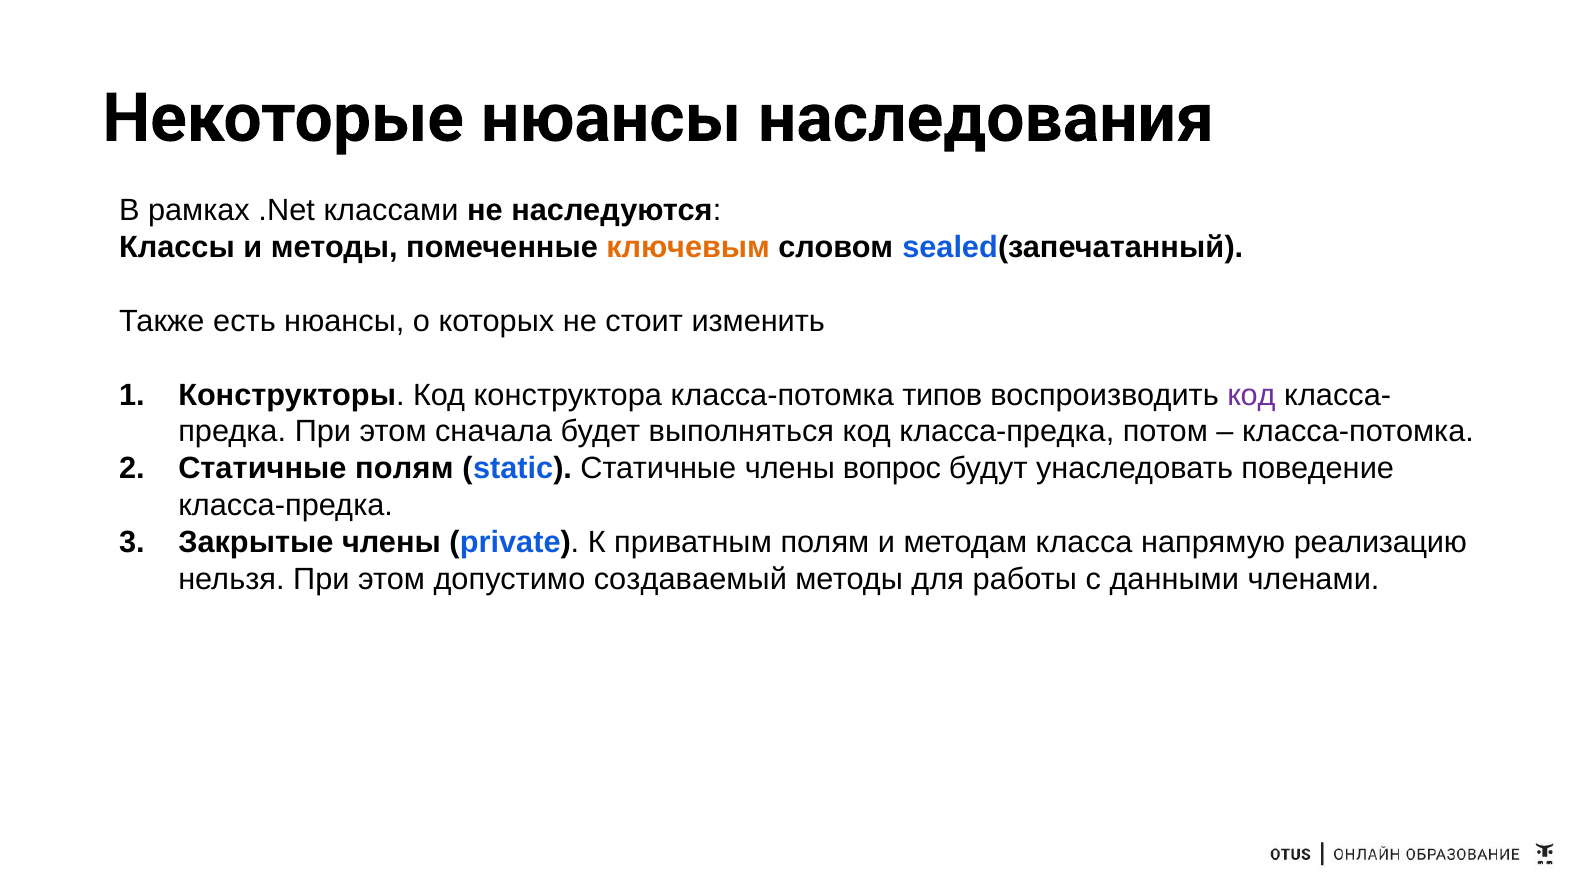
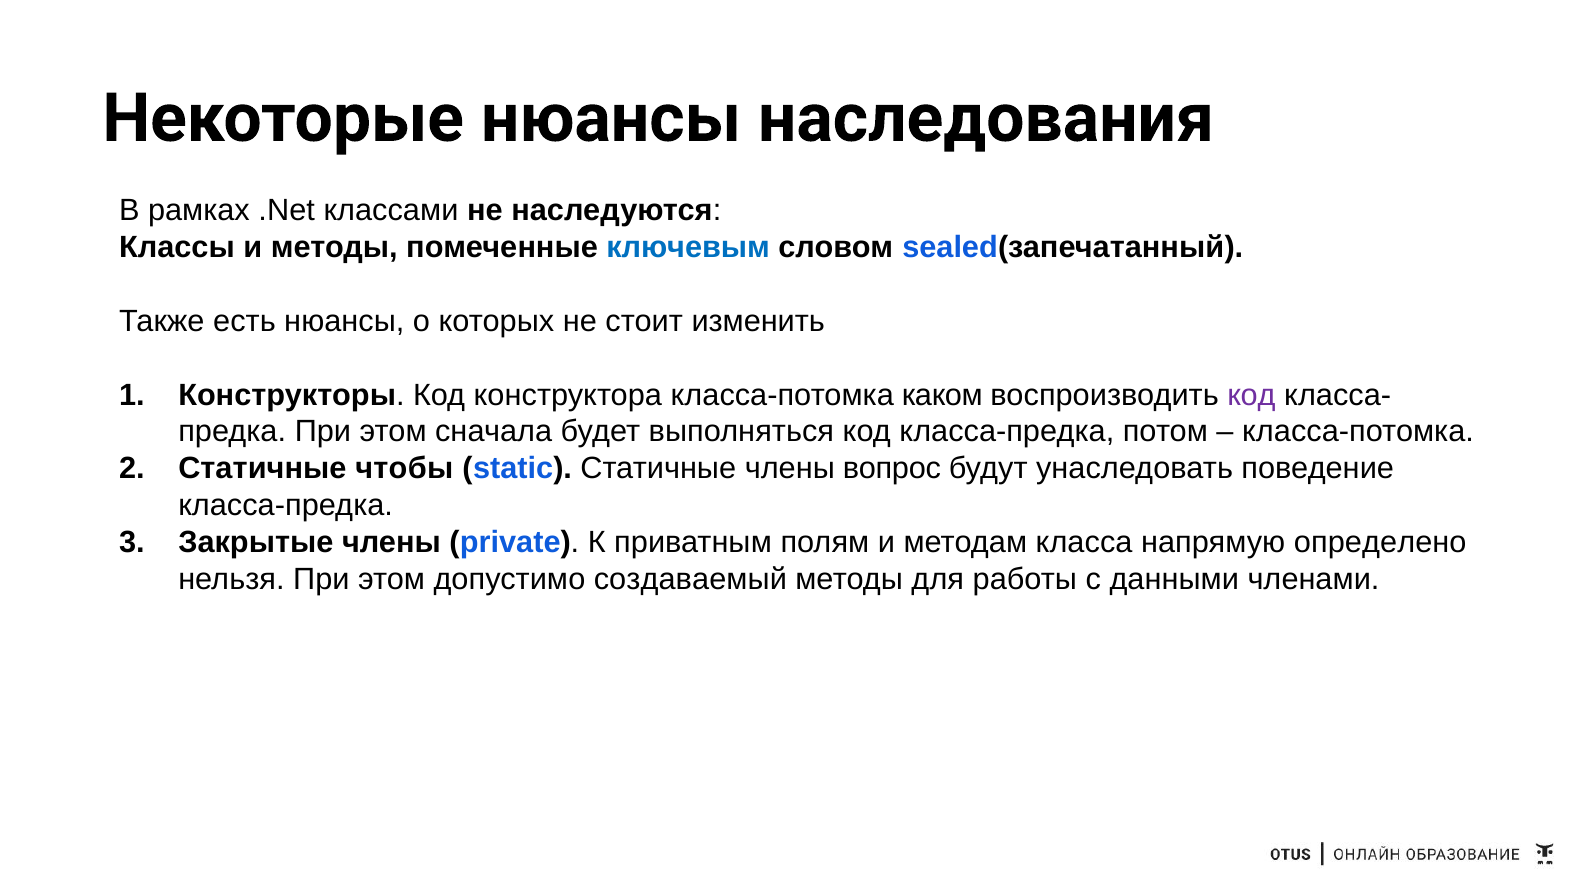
ключевым colour: orange -> blue (688, 248)
типов: типов -> каком (942, 395)
Статичные полям: полям -> чтобы (404, 469)
реализацию: реализацию -> определено (1380, 543)
